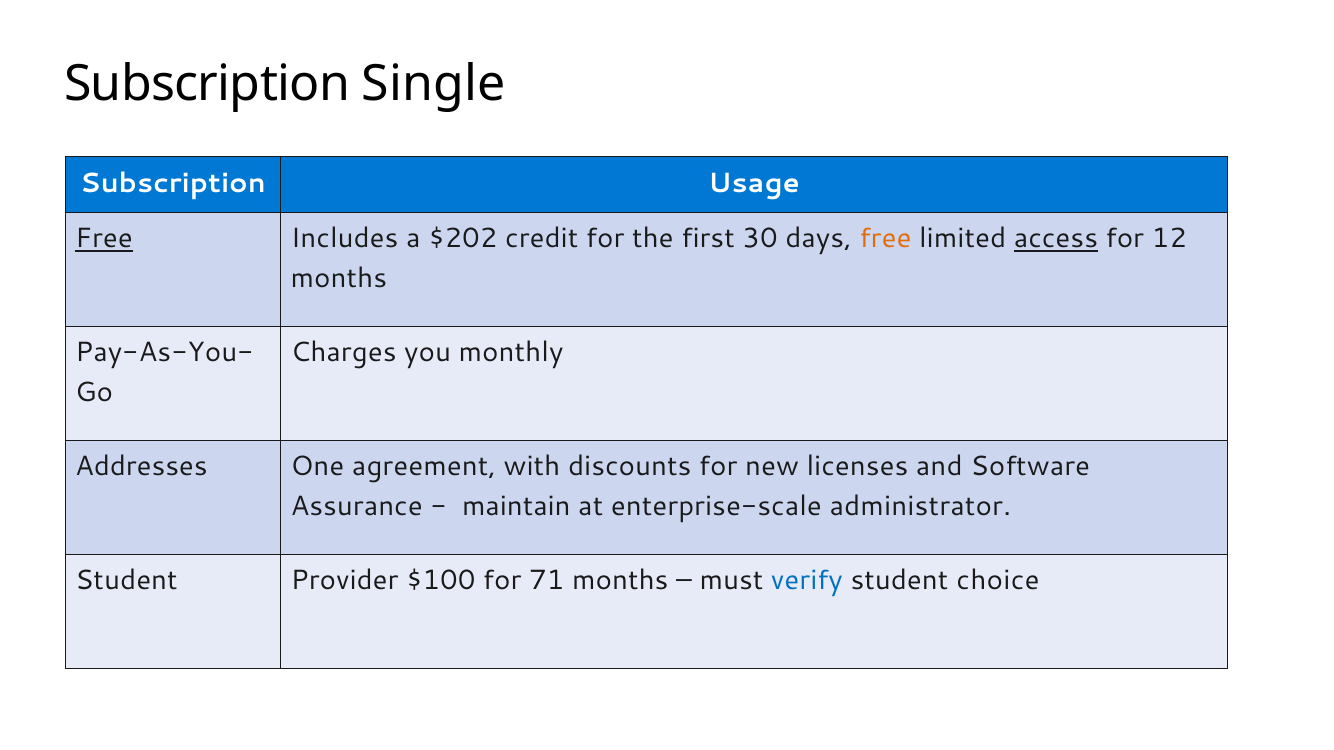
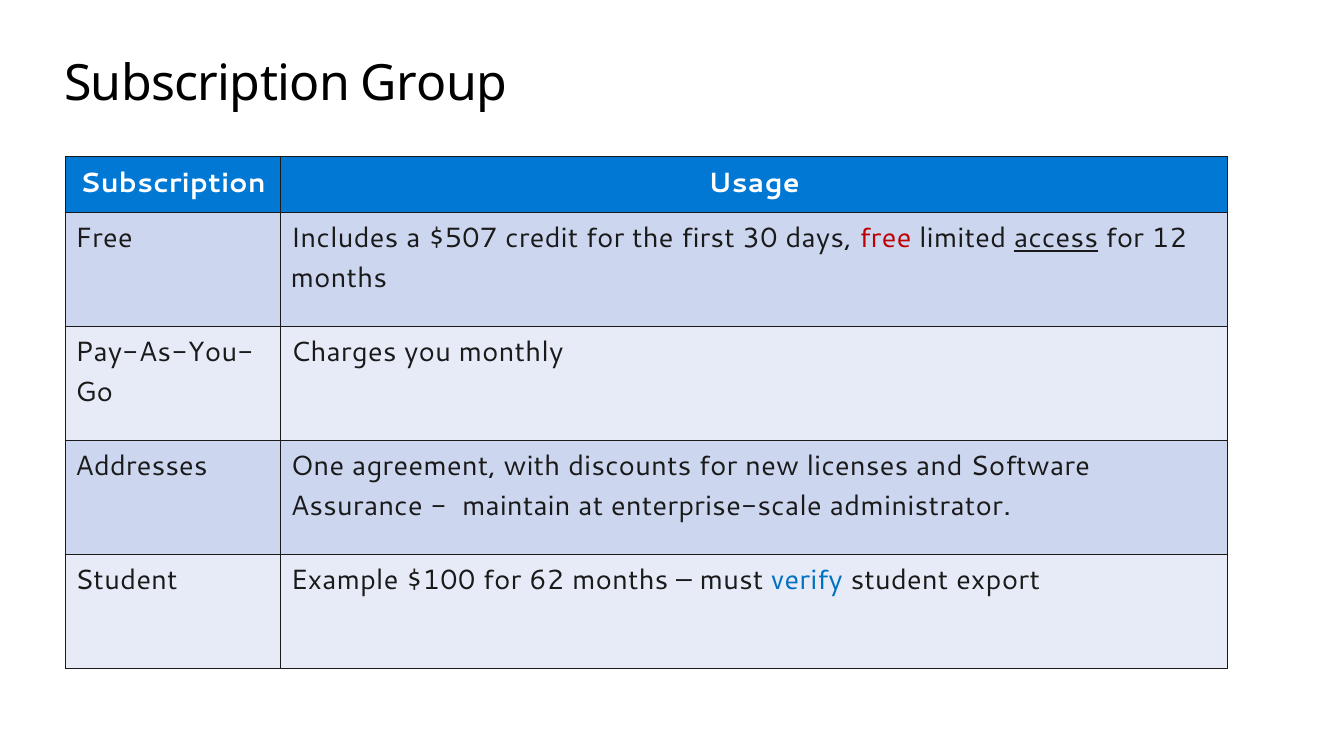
Single: Single -> Group (434, 84)
Free underline: present -> none (104, 239)
$202: $202 -> $507 (463, 239)
free colour: orange -> red (886, 239)
Provider: Provider -> Example (345, 581)
71: 71 -> 62 (547, 581)
choice: choice -> export (998, 581)
